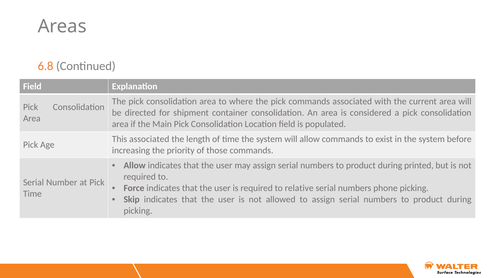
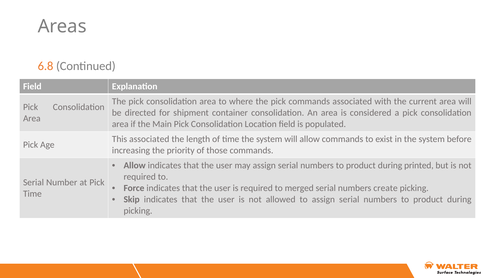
relative: relative -> merged (299, 188)
phone: phone -> create (386, 188)
